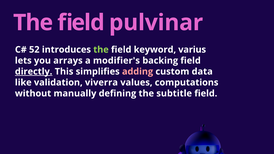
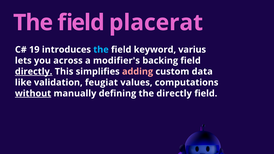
pulvinar: pulvinar -> placerat (156, 23)
52: 52 -> 19 (34, 50)
the colour: light green -> light blue (101, 50)
arrays: arrays -> across (68, 61)
viverra: viverra -> feugiat (101, 83)
without underline: none -> present (33, 93)
the subtitle: subtitle -> directly (174, 93)
